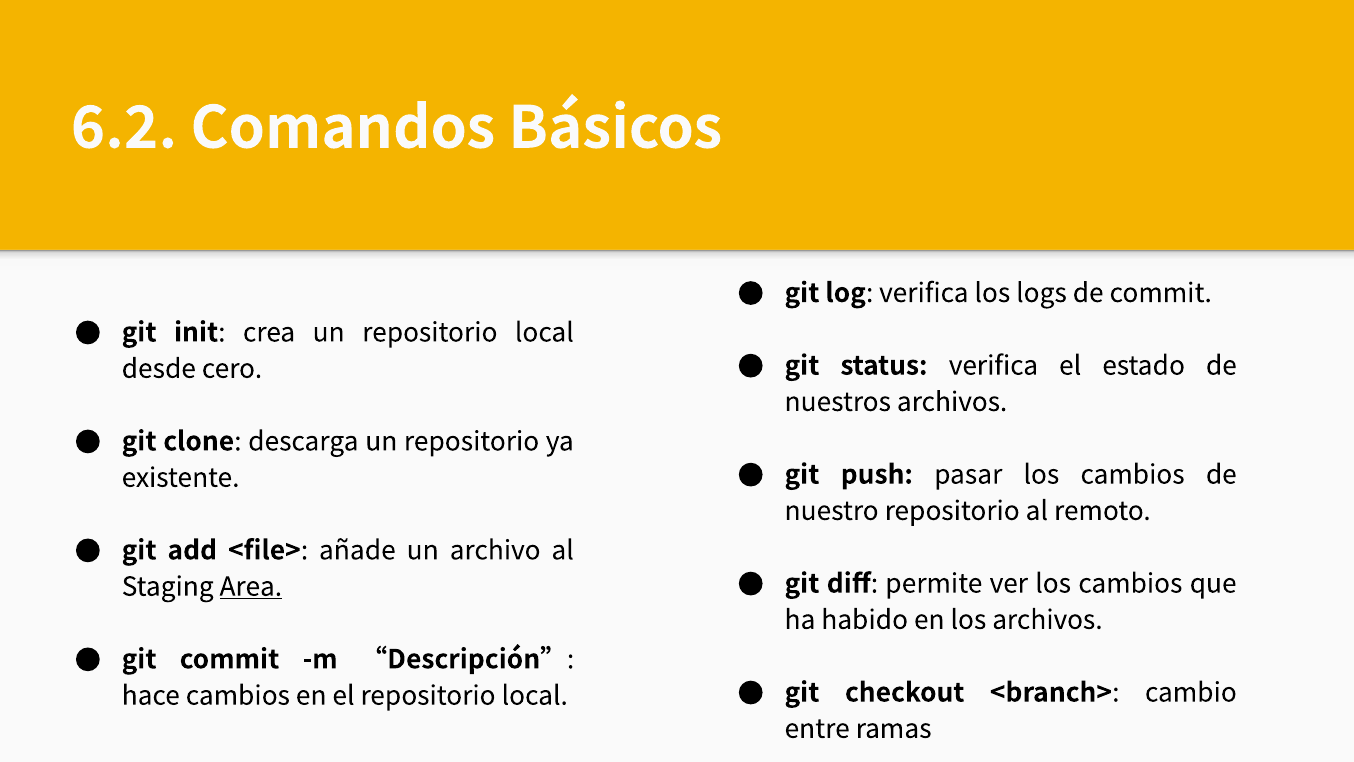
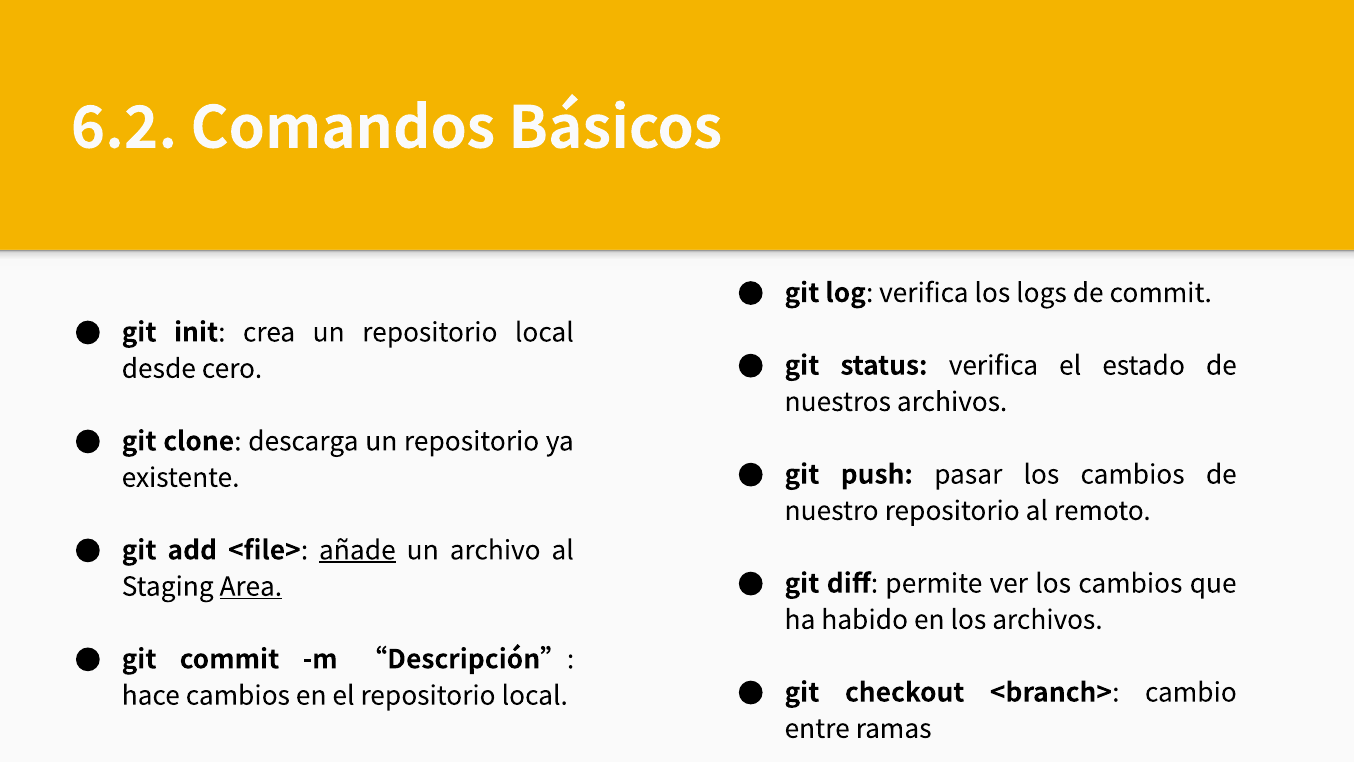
añade underline: none -> present (357, 550)
